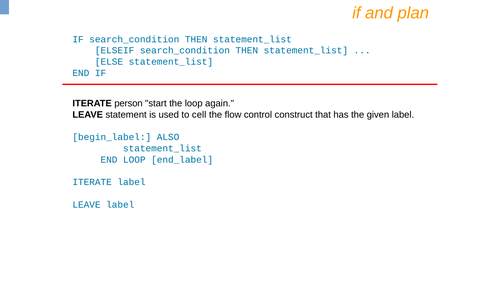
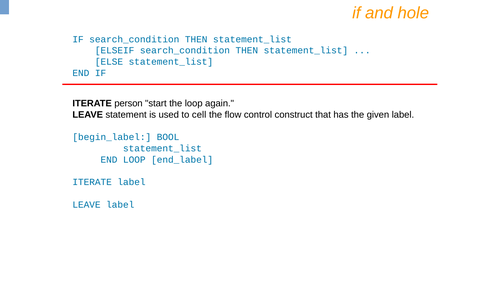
plan: plan -> hole (413, 13)
ALSO: ALSO -> BOOL (168, 137)
